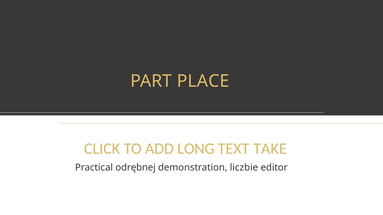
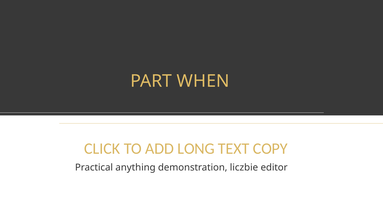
PLACE: PLACE -> WHEN (203, 81)
TAKE: TAKE -> COPY (270, 149)
odrębnej: odrębnej -> anything (135, 168)
